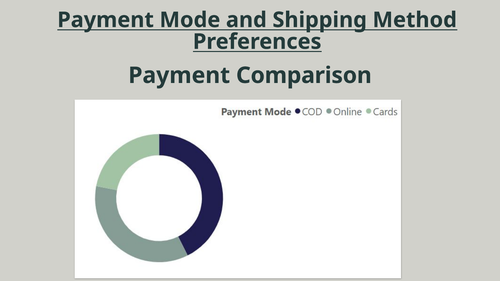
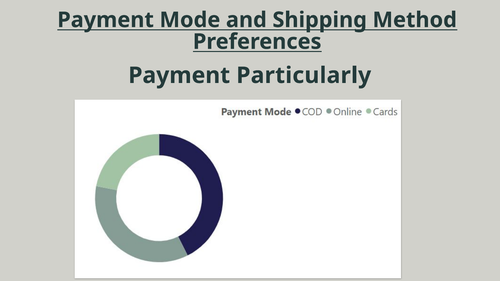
Comparison: Comparison -> Particularly (304, 75)
